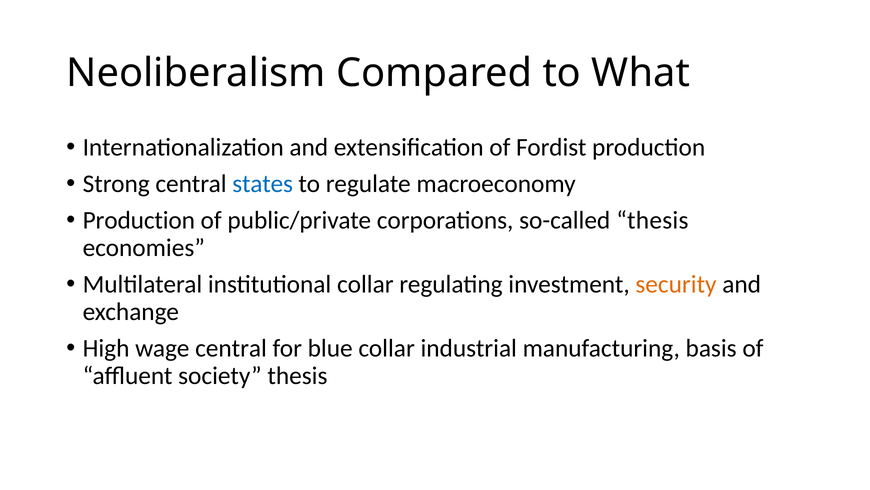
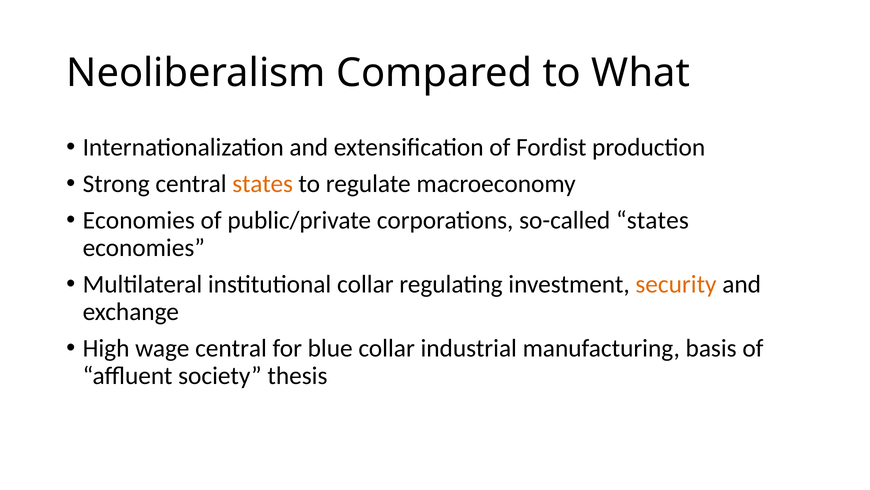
states colour: blue -> orange (263, 184)
Production: Production -> Economies (139, 220)
so-called thesis: thesis -> states (652, 220)
